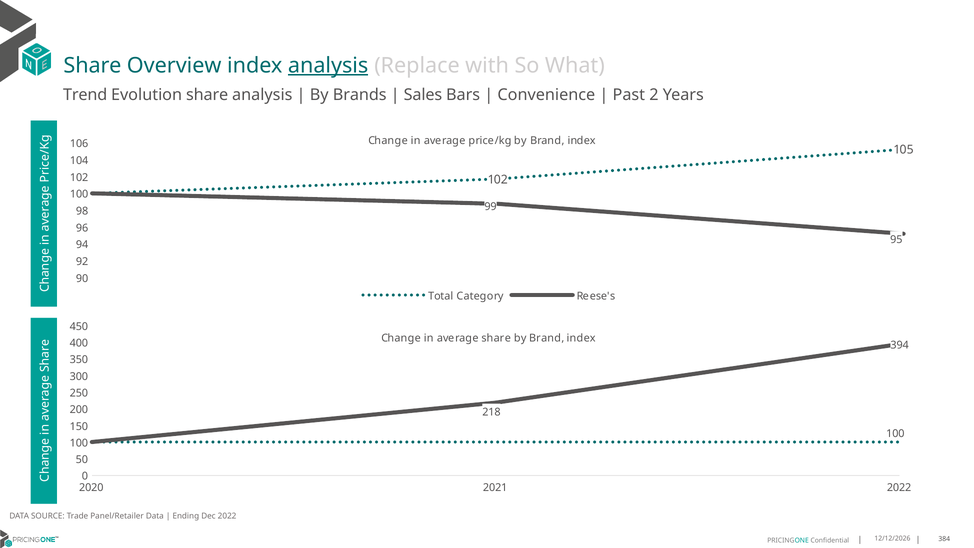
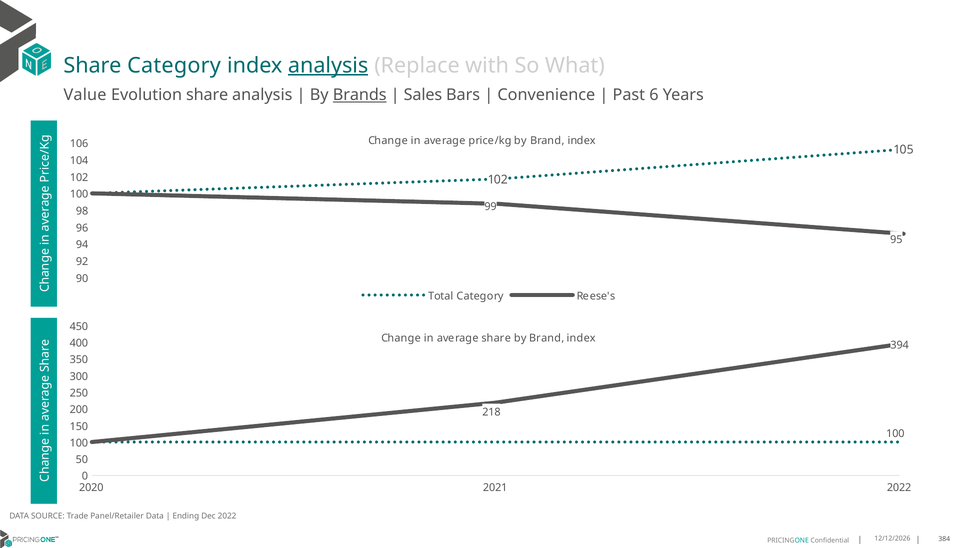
Share Overview: Overview -> Category (174, 65)
Trend: Trend -> Value (85, 95)
Brands underline: none -> present (360, 95)
2: 2 -> 6 (654, 95)
